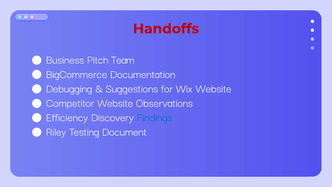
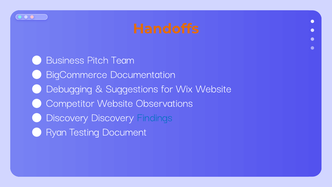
Handoffs colour: red -> orange (166, 29)
Efficiency: Efficiency -> Discovery (67, 117)
Riley: Riley -> Ryan (56, 131)
